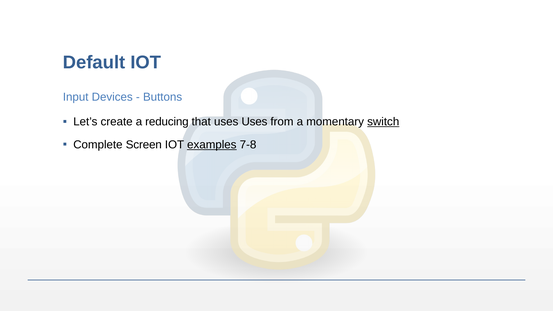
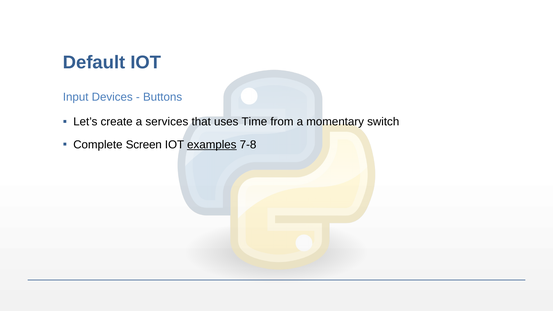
reducing: reducing -> services (167, 122)
uses Uses: Uses -> Time (254, 122)
switch underline: present -> none (383, 122)
